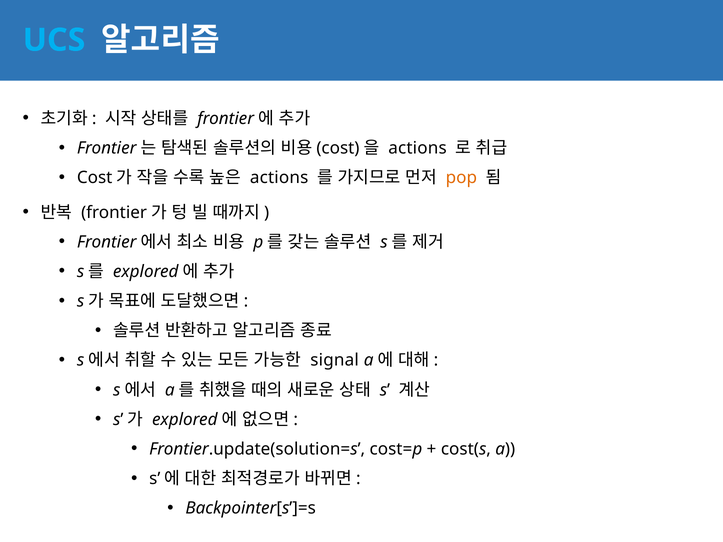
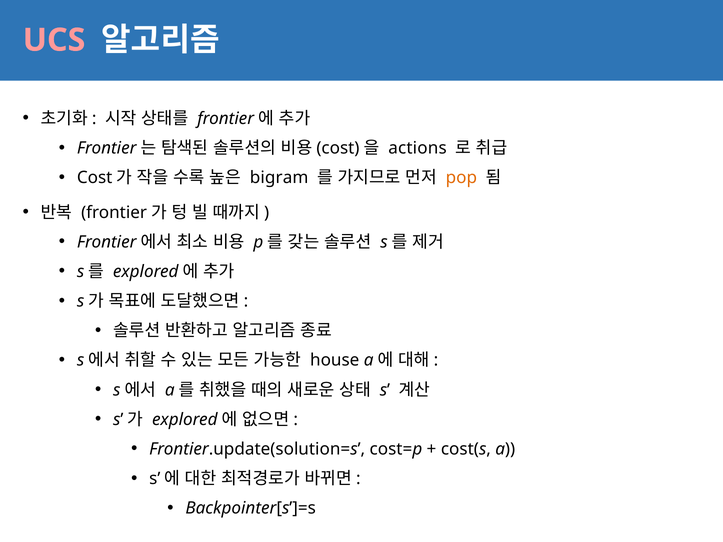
UCS colour: light blue -> pink (54, 40)
actions: actions -> bigram (279, 178)
signal: signal -> house (335, 361)
